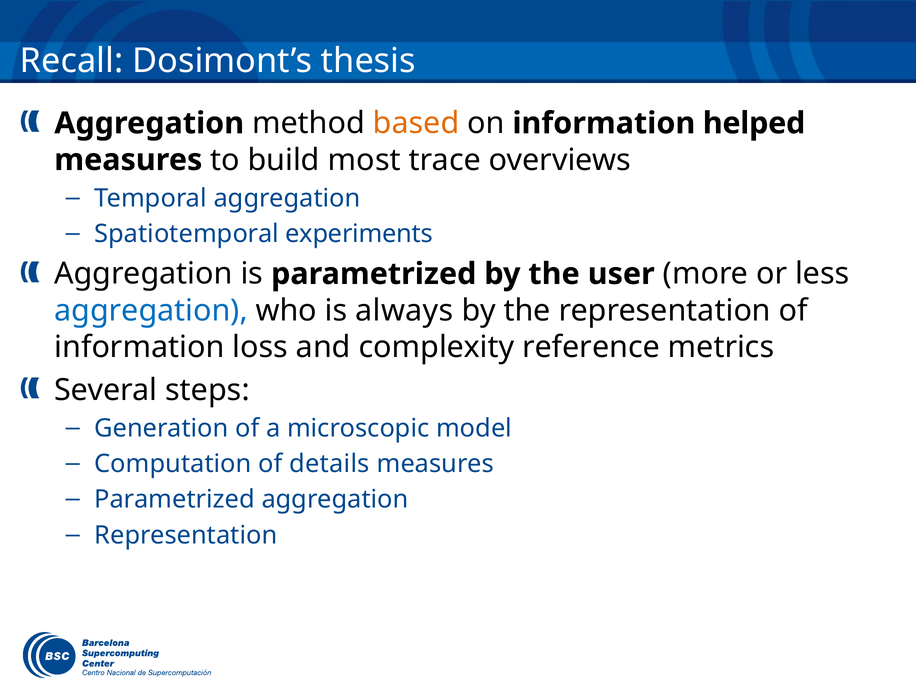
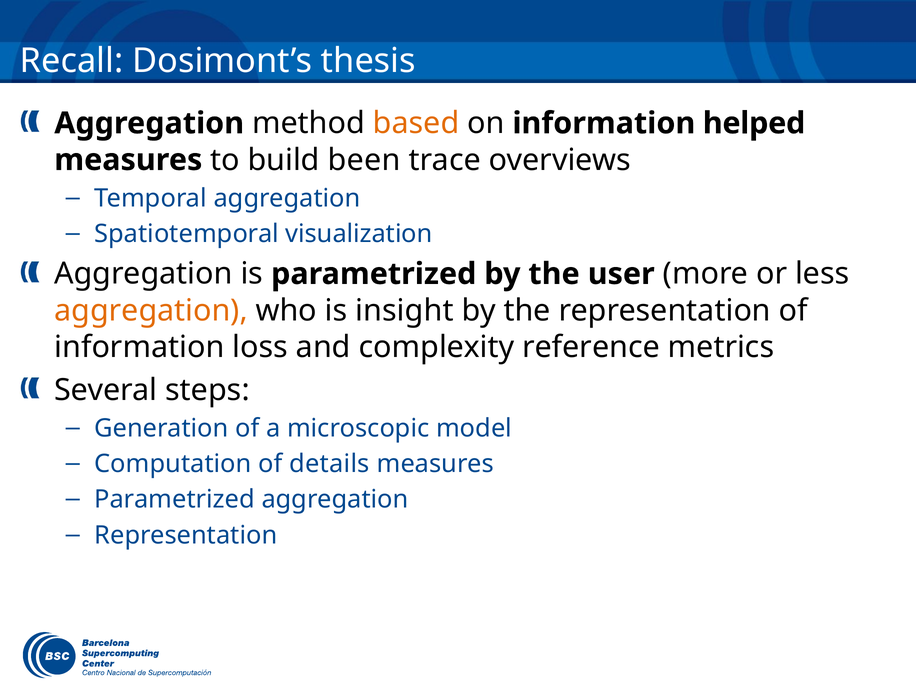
most: most -> been (364, 160)
experiments: experiments -> visualization (359, 234)
aggregation colour: blue -> orange (151, 311)
always: always -> insight (404, 311)
